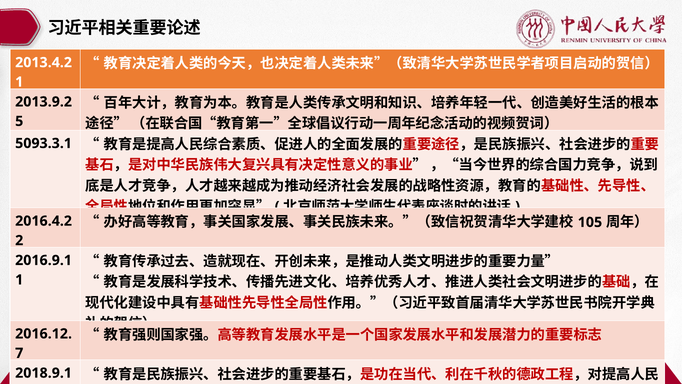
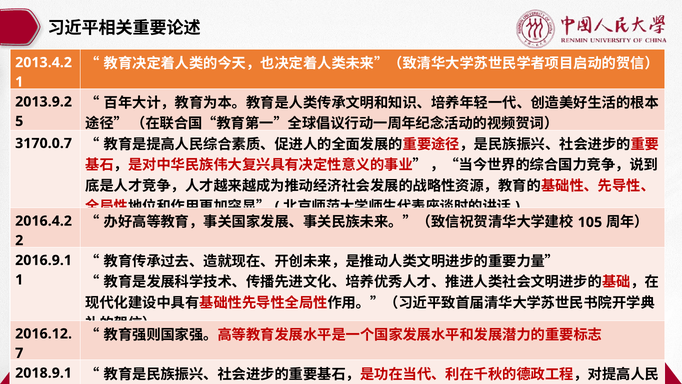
5093.3.1: 5093.3.1 -> 3170.0.7 (44, 143)
